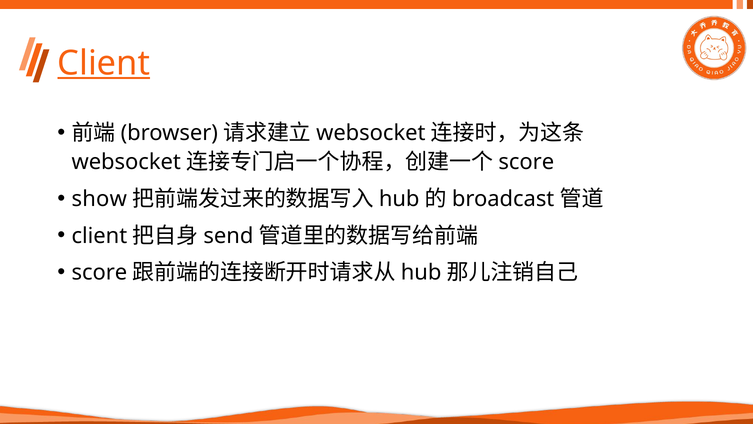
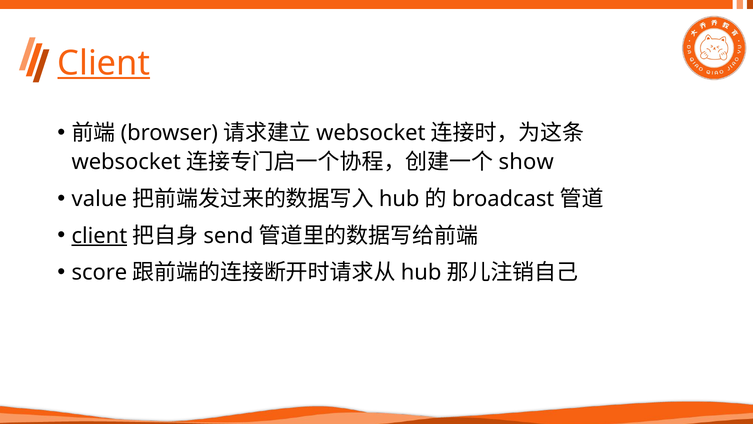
score: score -> show (526, 162)
show: show -> value (99, 199)
client underline: none -> present (99, 236)
